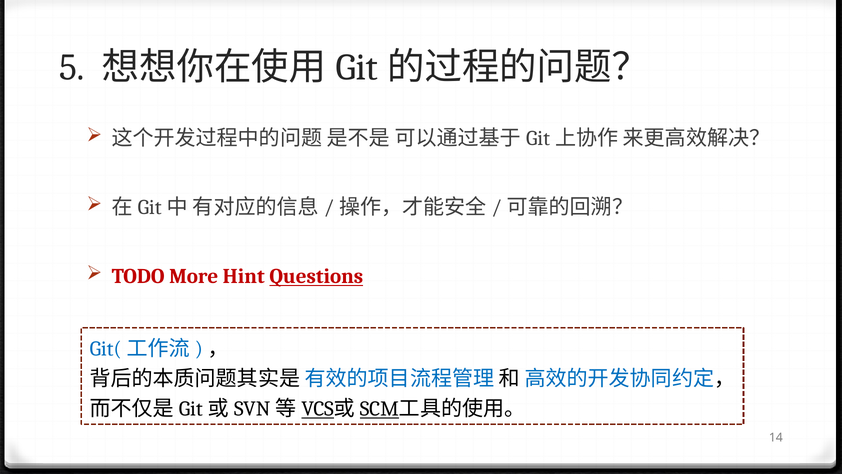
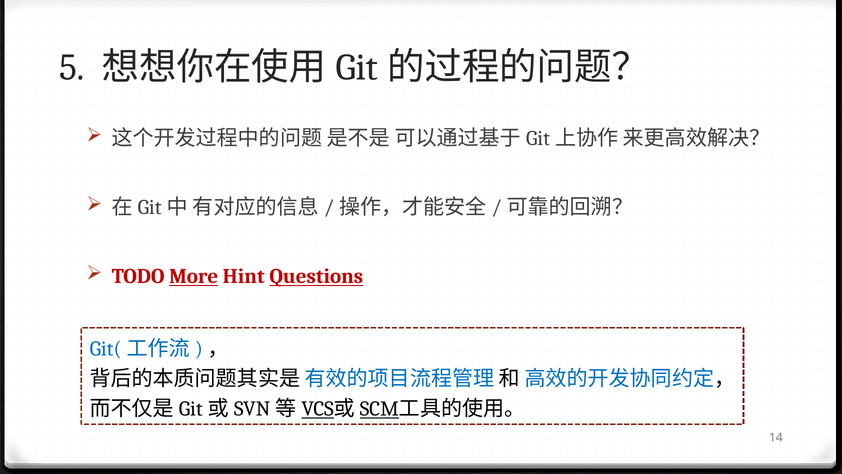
More underline: none -> present (194, 276)
